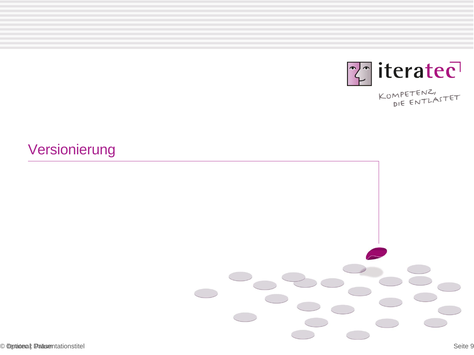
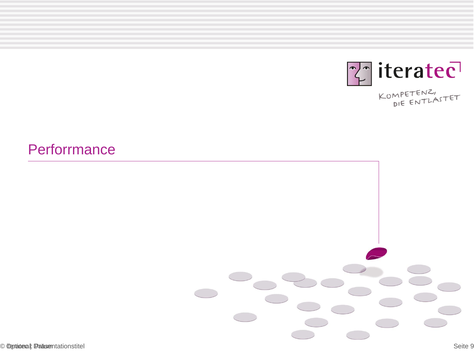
Versionierung: Versionierung -> Perforrmance (72, 150)
